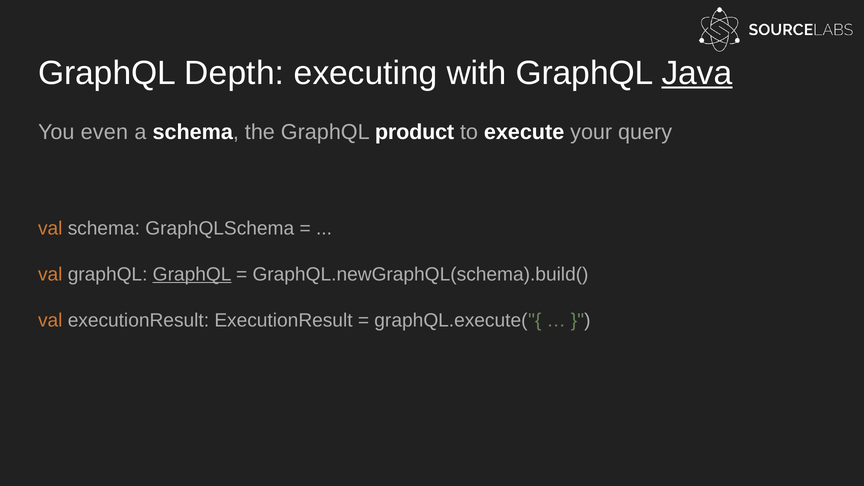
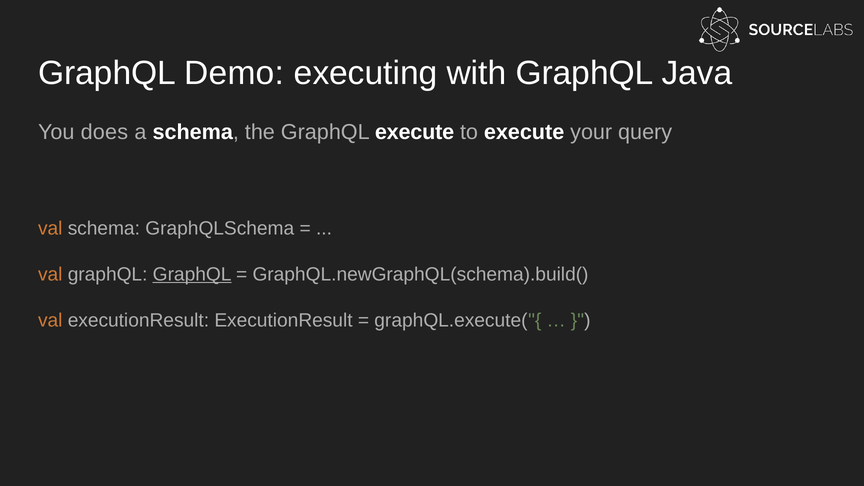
Depth: Depth -> Demo (234, 73)
Java underline: present -> none (697, 73)
even: even -> does (104, 132)
GraphQL product: product -> execute (415, 132)
